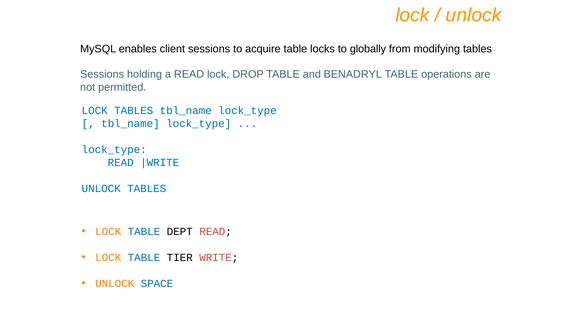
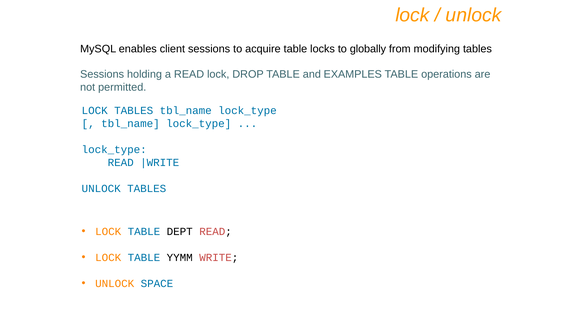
BENADRYL: BENADRYL -> EXAMPLES (353, 74)
TIER: TIER -> YYMM (180, 258)
